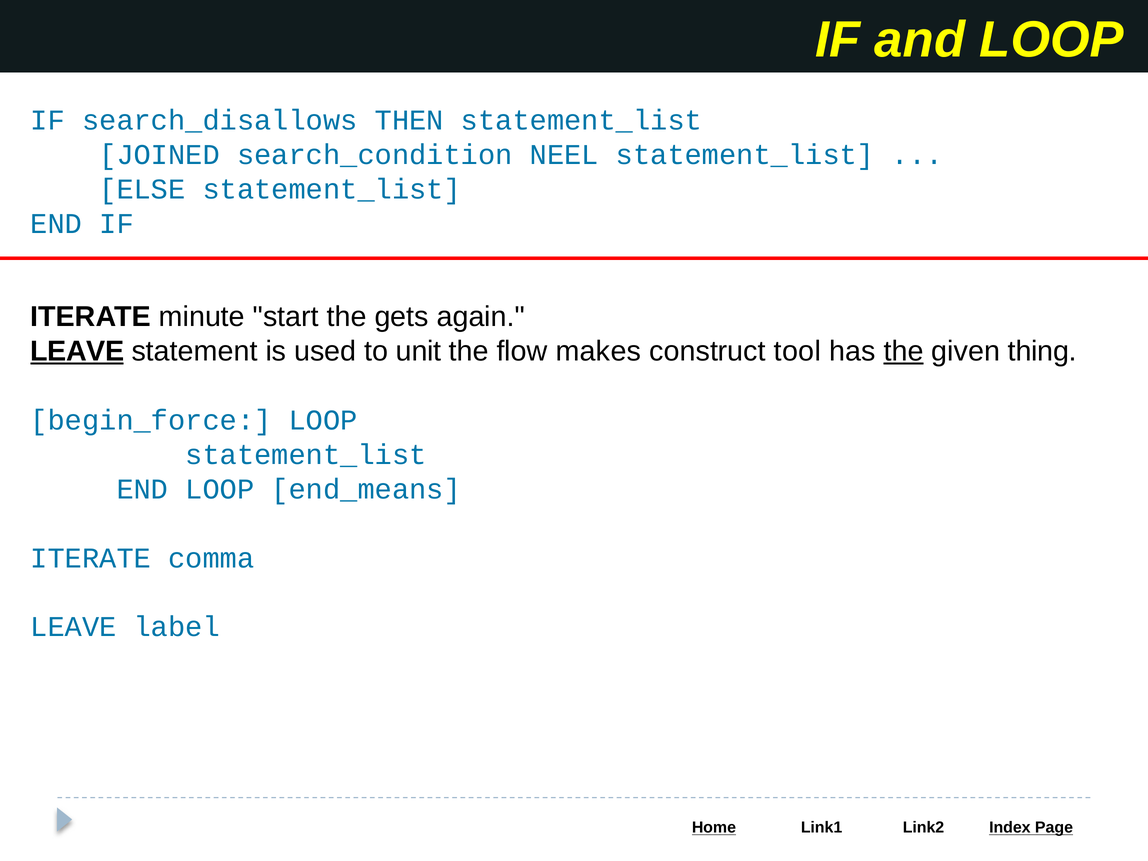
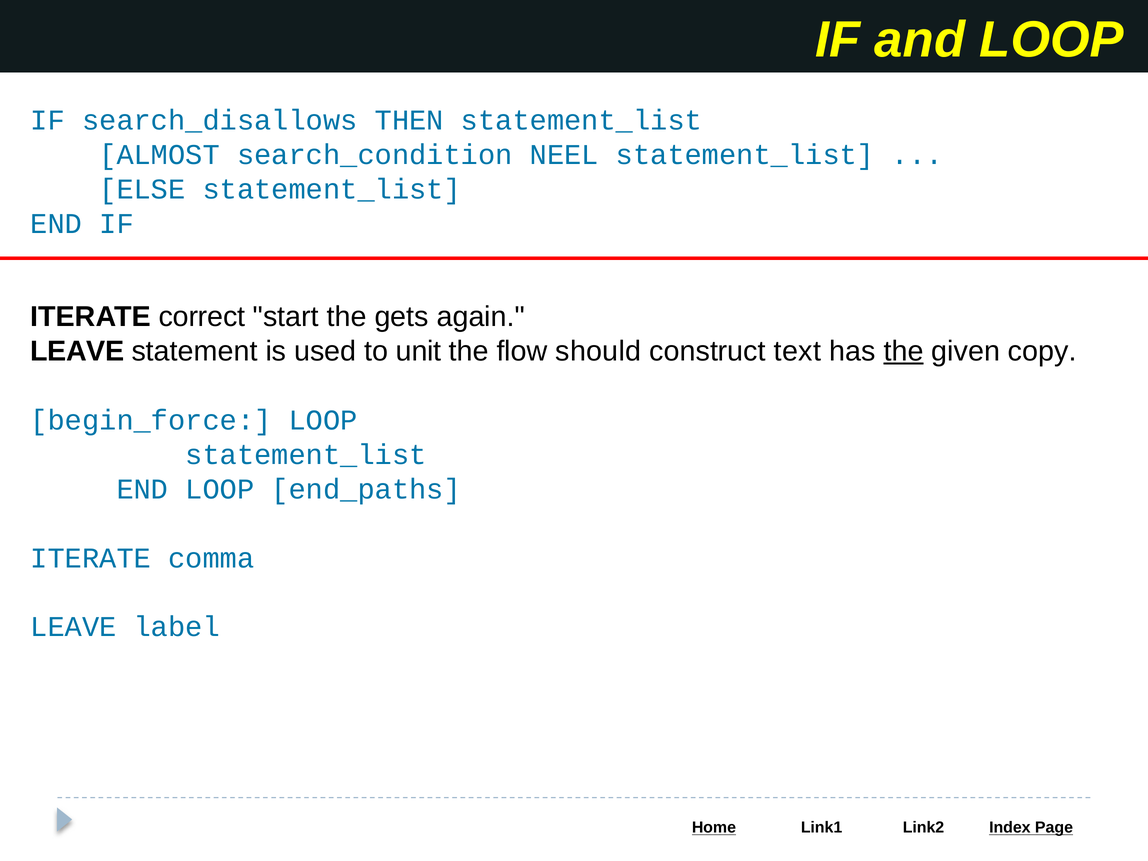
JOINED: JOINED -> ALMOST (160, 155)
minute: minute -> correct (202, 317)
LEAVE underline: present -> none (77, 351)
makes: makes -> should (598, 351)
tool: tool -> text (797, 351)
thing: thing -> copy (1042, 351)
end_means: end_means -> end_paths (366, 489)
